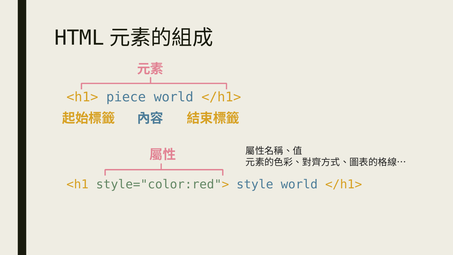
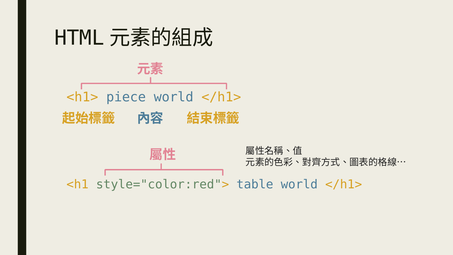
style: style -> table (255, 184)
